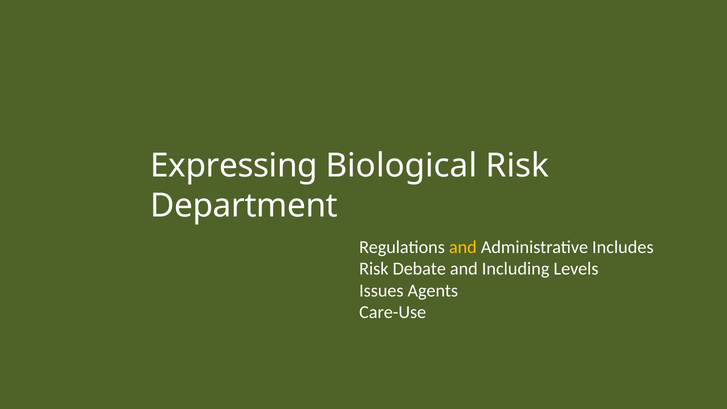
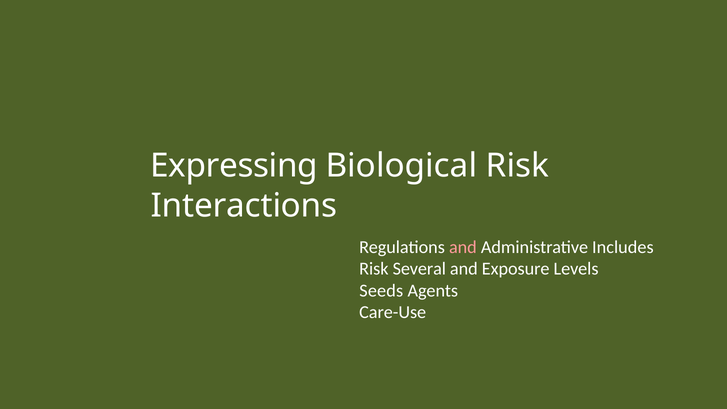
Department: Department -> Interactions (244, 206)
and colour: yellow -> pink (463, 247)
Debate: Debate -> Several (419, 269)
Including: Including -> Exposure (516, 269)
Issues: Issues -> Seeds (381, 291)
